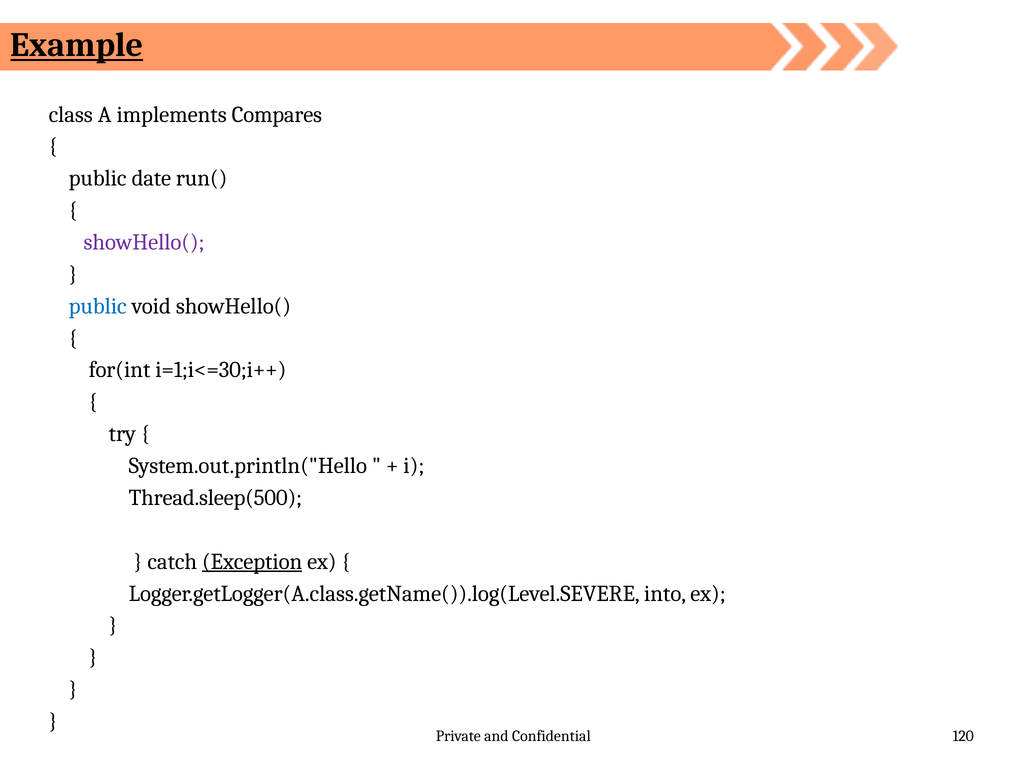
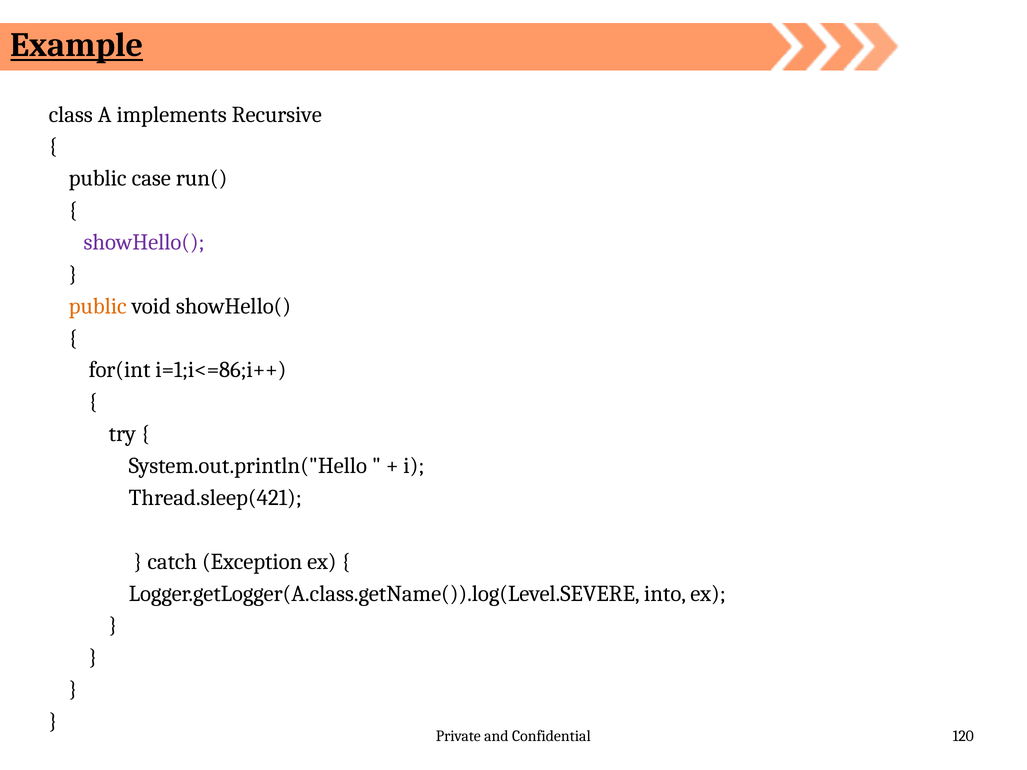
Compares: Compares -> Recursive (277, 115)
date: date -> case (151, 178)
public colour: blue -> orange (98, 306)
i=1;i<=30;i++: i=1;i<=30;i++ -> i=1;i<=86;i++ (221, 370)
Thread.sleep(500: Thread.sleep(500 -> Thread.sleep(421 (215, 498)
Exception underline: present -> none (252, 562)
